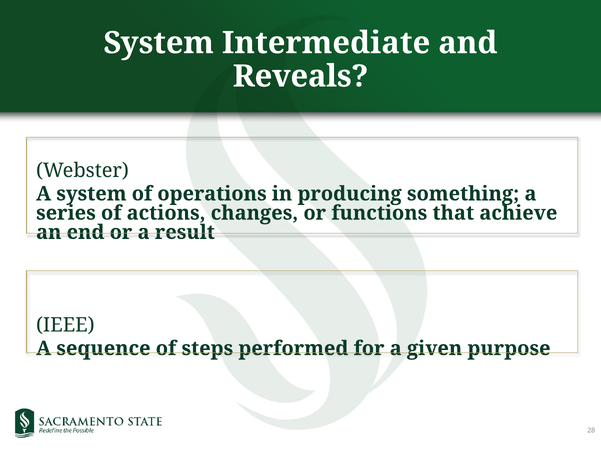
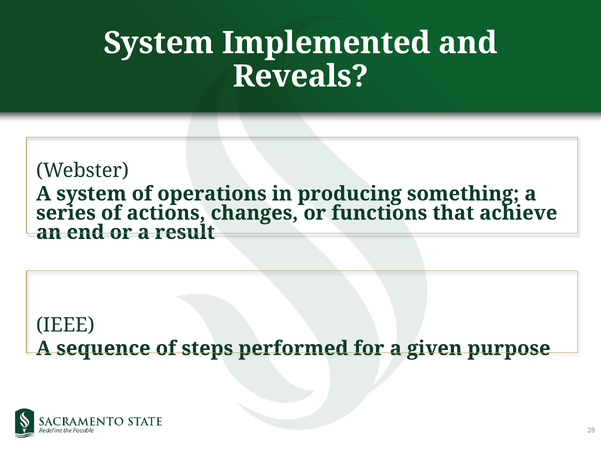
Intermediate: Intermediate -> Implemented (326, 43)
